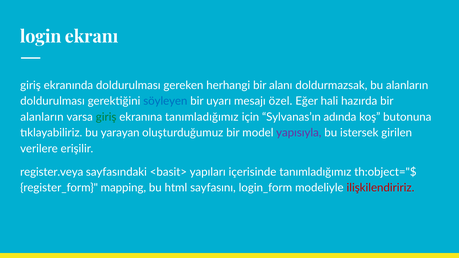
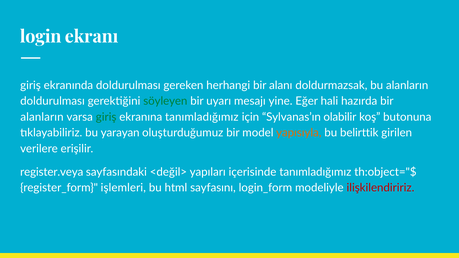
söyleyen colour: blue -> green (165, 101)
özel: özel -> yine (281, 101)
adında: adında -> olabilir (340, 117)
yapısıyla colour: purple -> orange (299, 133)
istersek: istersek -> belirttik (359, 133)
<basit>: <basit> -> <değil> (168, 172)
mapping: mapping -> işlemleri (123, 188)
